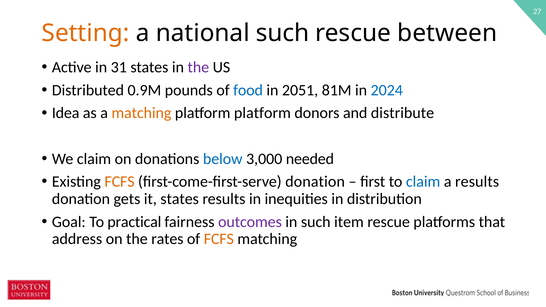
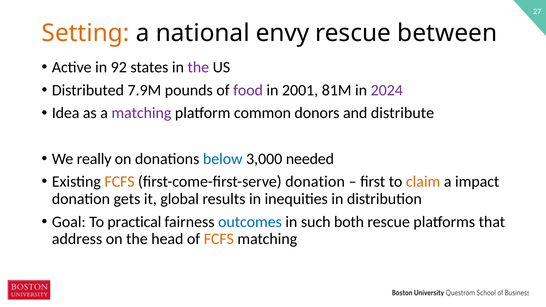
national such: such -> envy (283, 33)
31: 31 -> 92 (119, 67)
0.9M: 0.9M -> 7.9M (144, 90)
food colour: blue -> purple (248, 90)
2051: 2051 -> 2001 (300, 90)
2024 colour: blue -> purple (387, 90)
matching colour: orange -> purple (141, 113)
platform platform: platform -> common (262, 113)
We claim: claim -> really (94, 159)
claim colour: blue -> orange (423, 182)
a results: results -> impact (477, 182)
it states: states -> global (180, 199)
outcomes colour: purple -> blue (250, 222)
item: item -> both (349, 222)
rates: rates -> head (167, 239)
